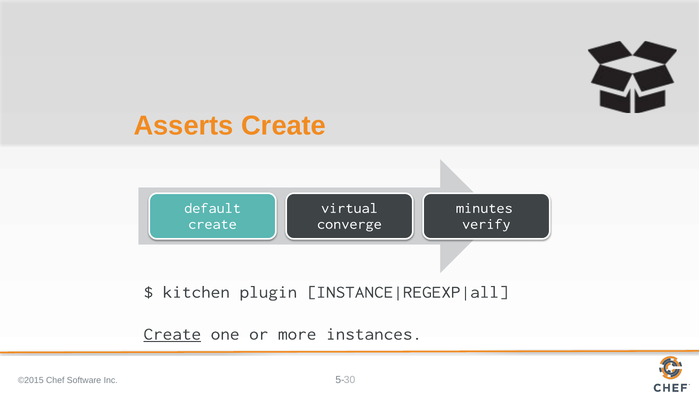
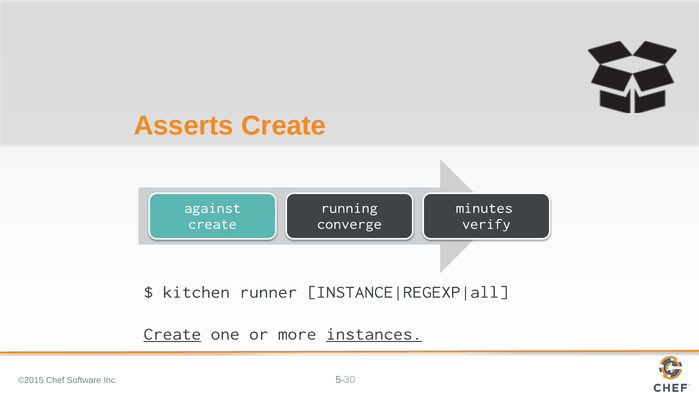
default: default -> against (213, 208)
virtual: virtual -> running (349, 208)
plugin: plugin -> runner (268, 292)
instances underline: none -> present (374, 334)
